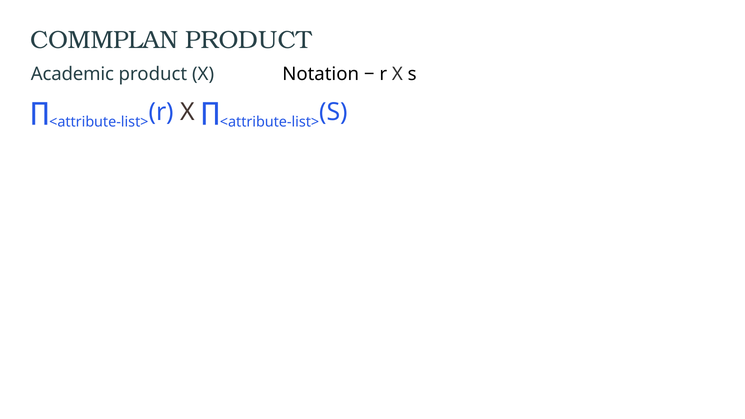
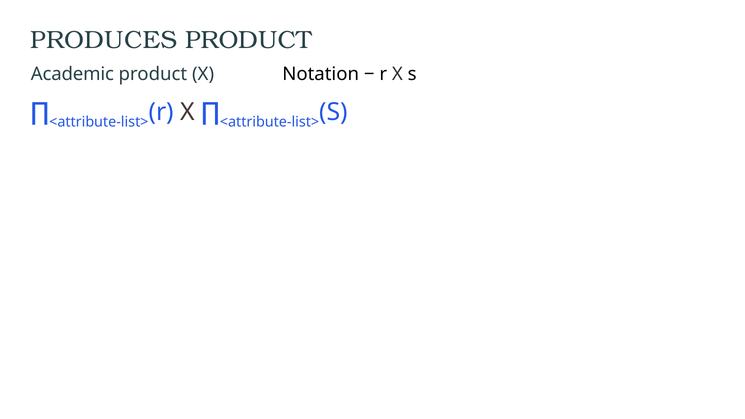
COMMPLAN: COMMPLAN -> PRODUCES (104, 40)
